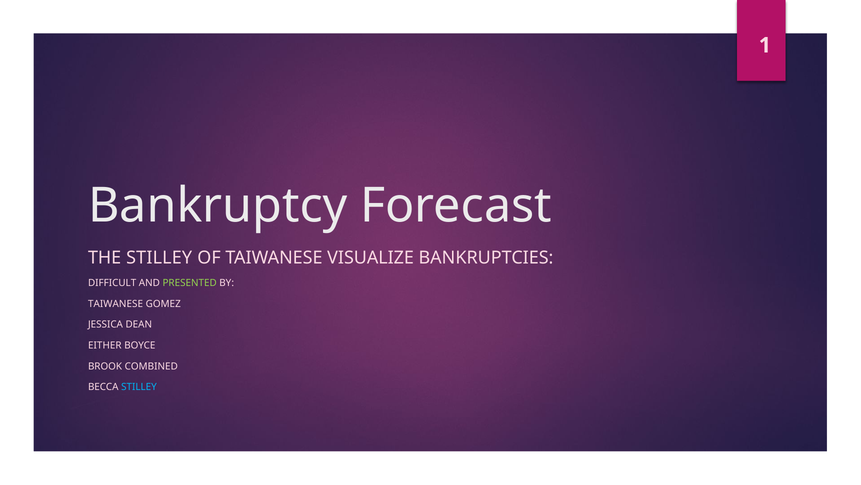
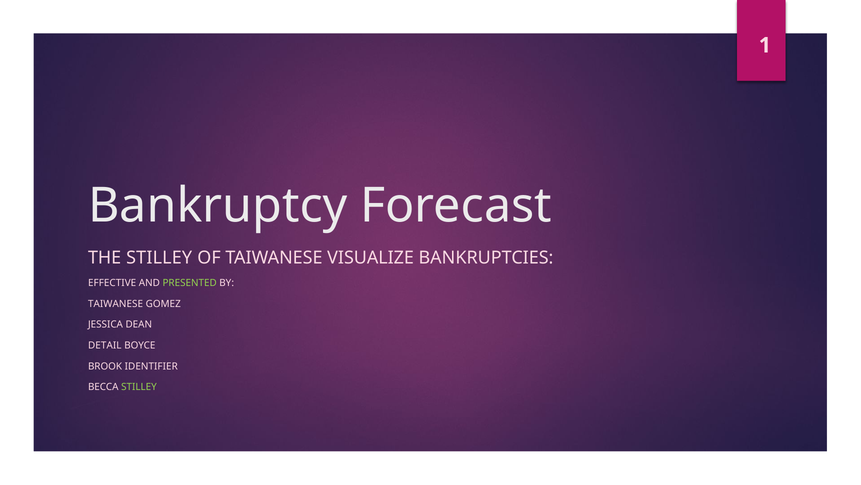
DIFFICULT: DIFFICULT -> EFFECTIVE (112, 282)
EITHER: EITHER -> DETAIL (105, 345)
COMBINED: COMBINED -> IDENTIFIER (151, 366)
STILLEY colour: light blue -> light green (139, 387)
